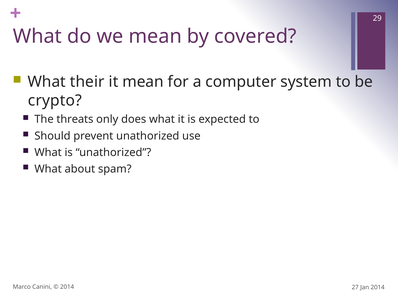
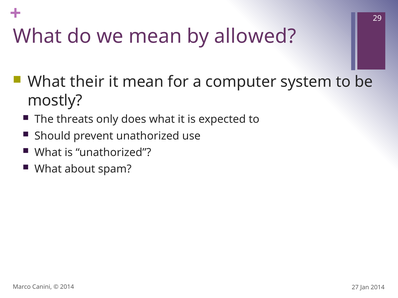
covered: covered -> allowed (255, 36)
crypto: crypto -> mostly (55, 101)
